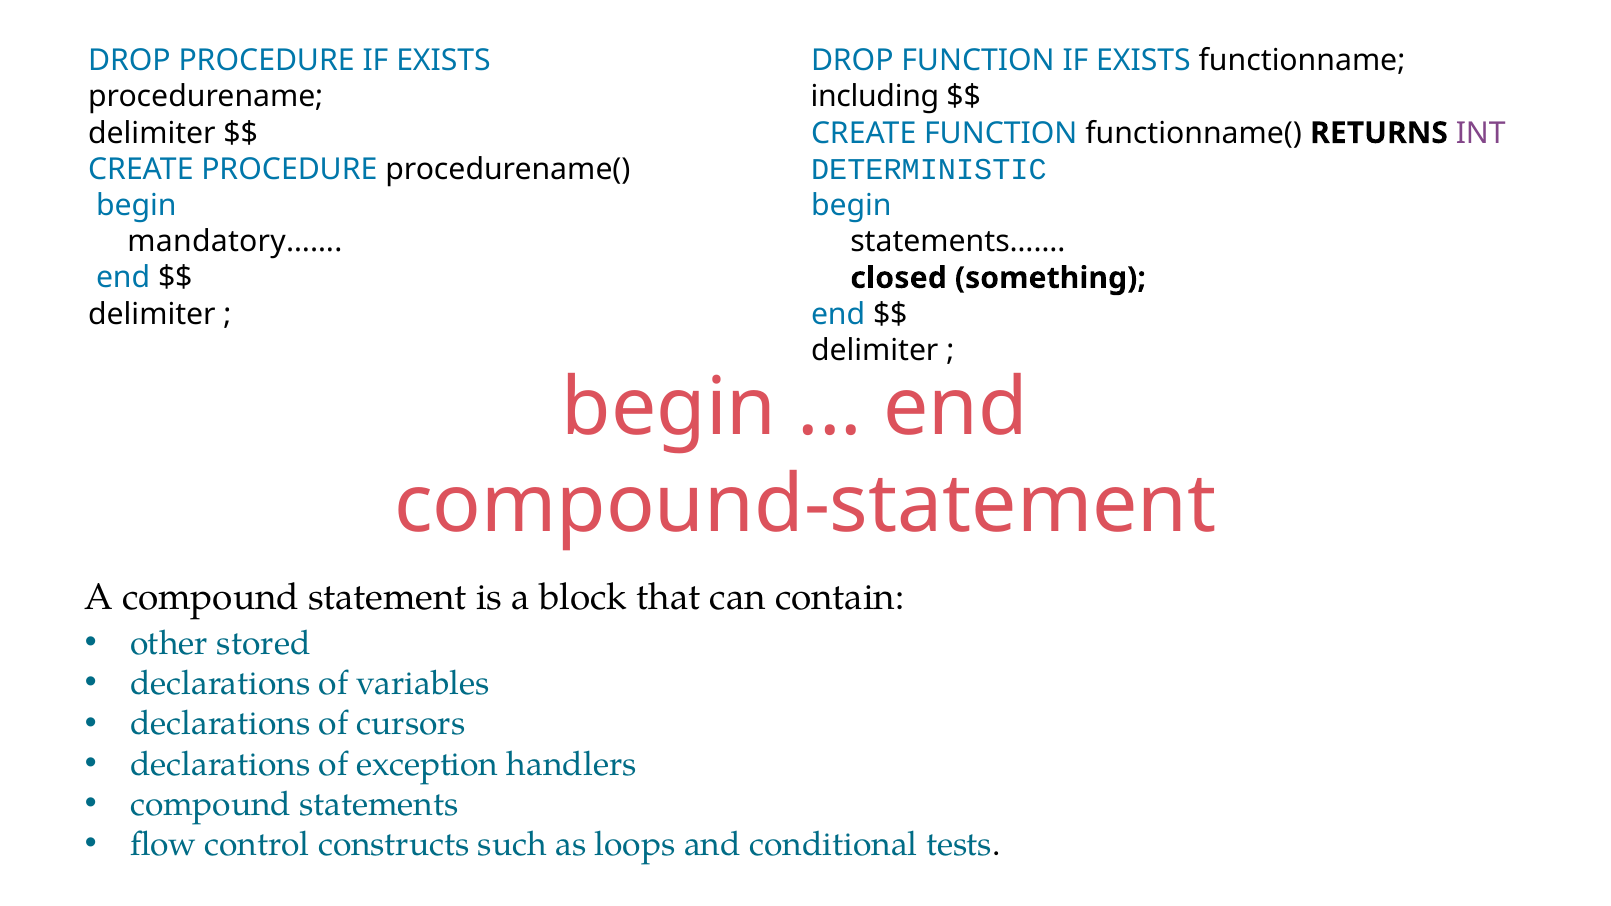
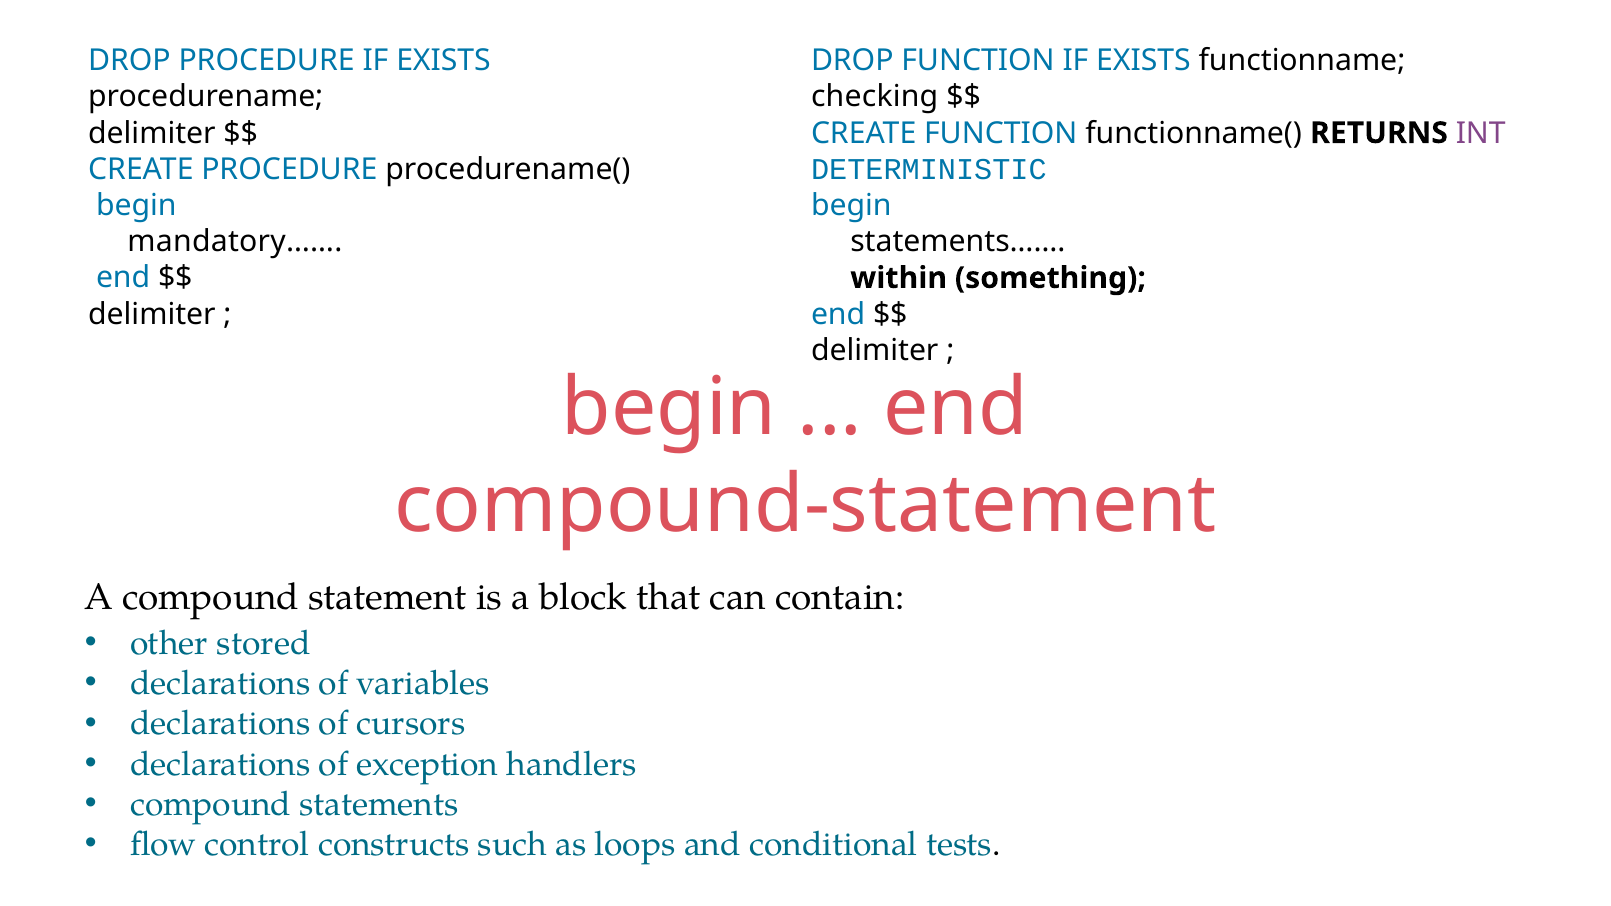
including: including -> checking (875, 97)
closed: closed -> within (899, 278)
